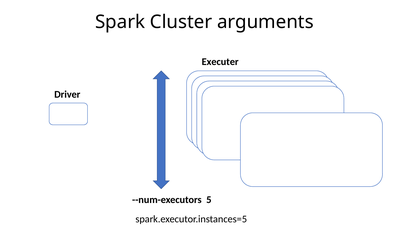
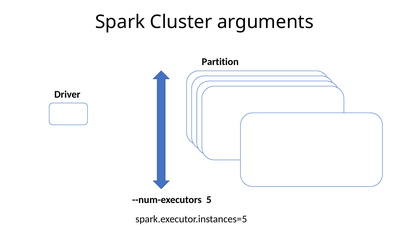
Executer: Executer -> Partition (220, 62)
